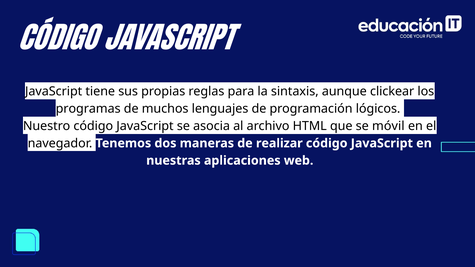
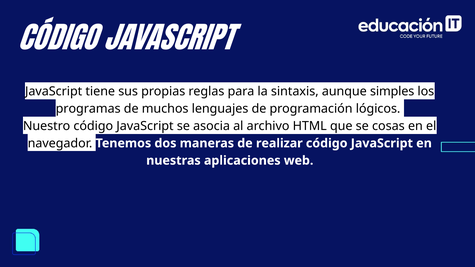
clickear: clickear -> simples (392, 92)
móvil: móvil -> cosas (388, 126)
